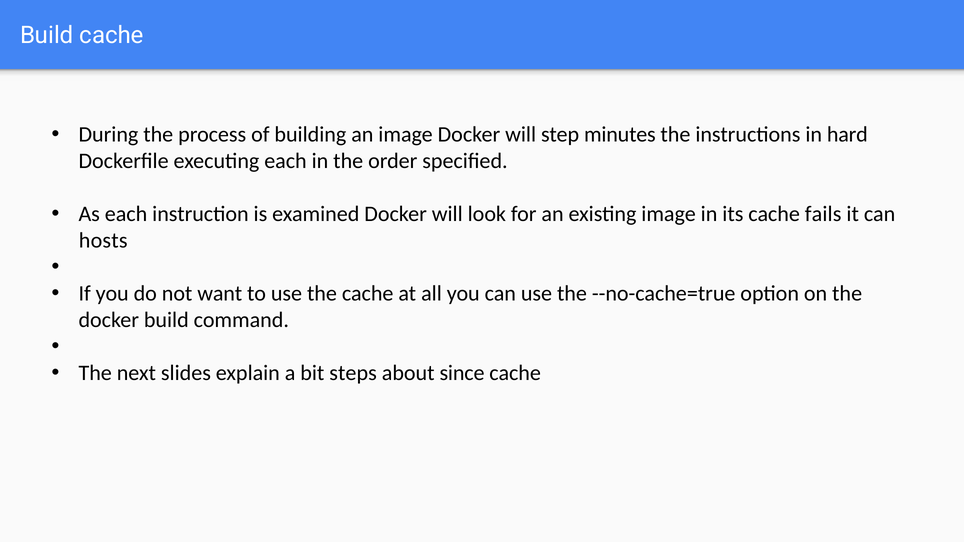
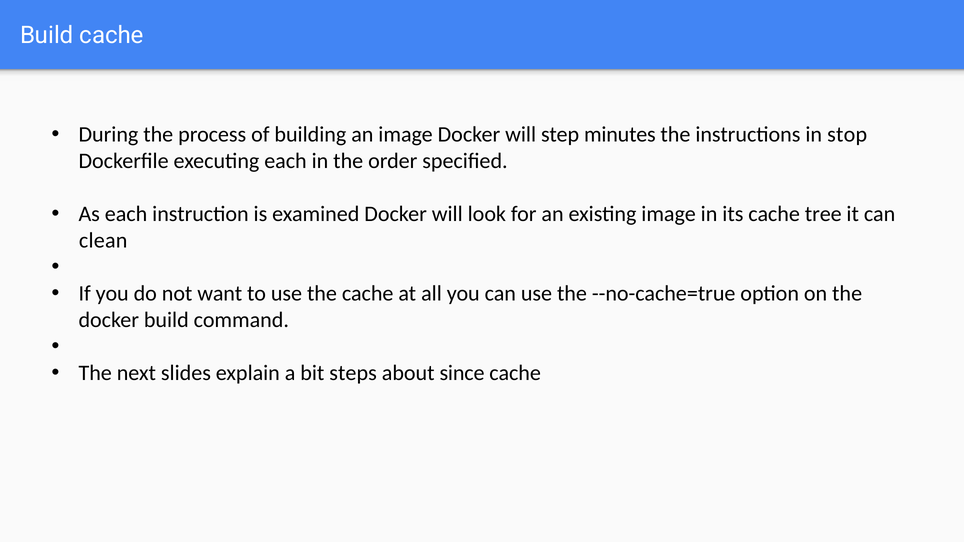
hard: hard -> stop (847, 135)
fails: fails -> tree (823, 214)
hosts: hosts -> clean (103, 241)
